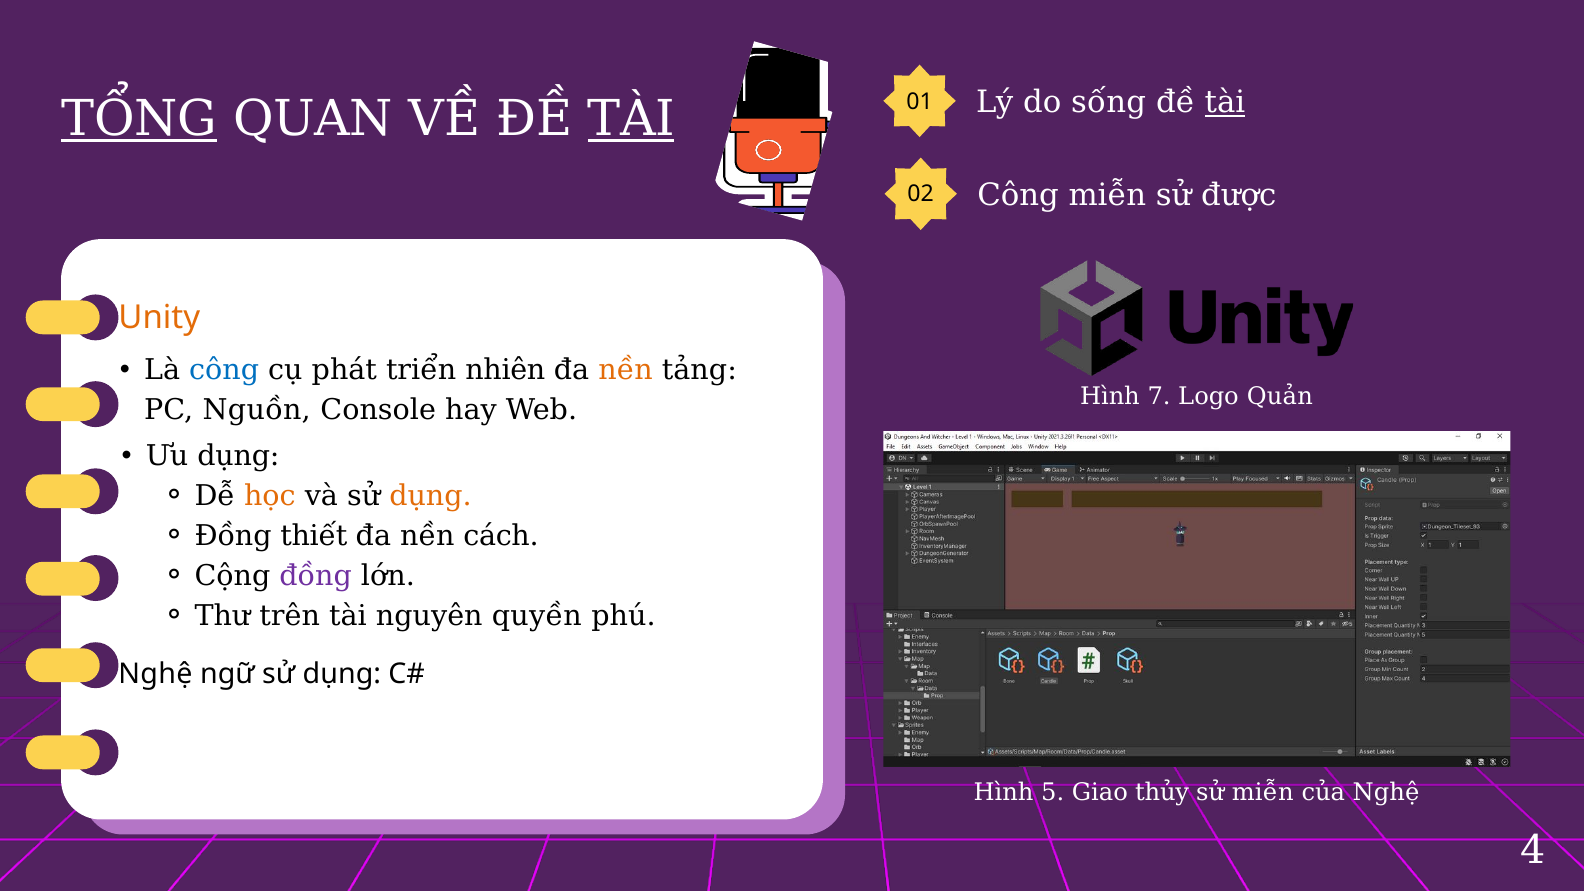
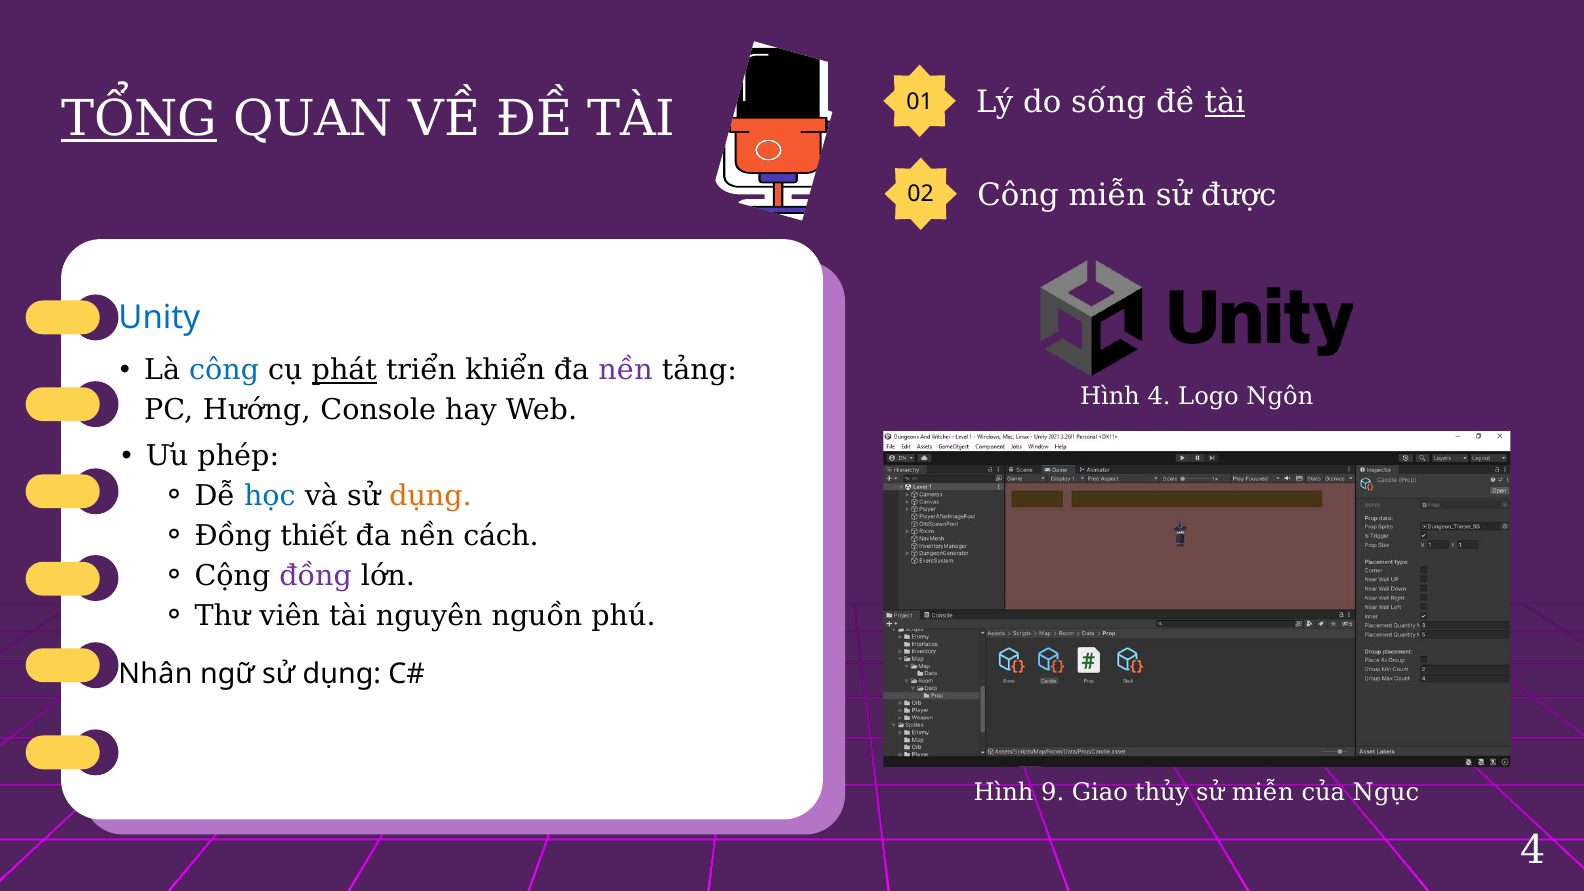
TÀI underline: present -> none (631, 119)
Unity colour: orange -> blue (159, 317)
phát underline: none -> present (344, 370)
nhiên: nhiên -> khiển (505, 370)
nền colour: orange -> purple (626, 370)
Hình 7: 7 -> 4 (1159, 396)
Quản: Quản -> Ngôn (1280, 396)
Nguồn: Nguồn -> Hướng (257, 411)
Ưu dụng: dụng -> phép (238, 456)
học colour: orange -> blue (270, 496)
trên: trên -> viên (290, 616)
quyền: quyền -> nguồn (537, 616)
Nghệ: Nghệ -> Nhân (155, 674)
5: 5 -> 9 (1053, 793)
của Nghệ: Nghệ -> Ngục (1386, 793)
